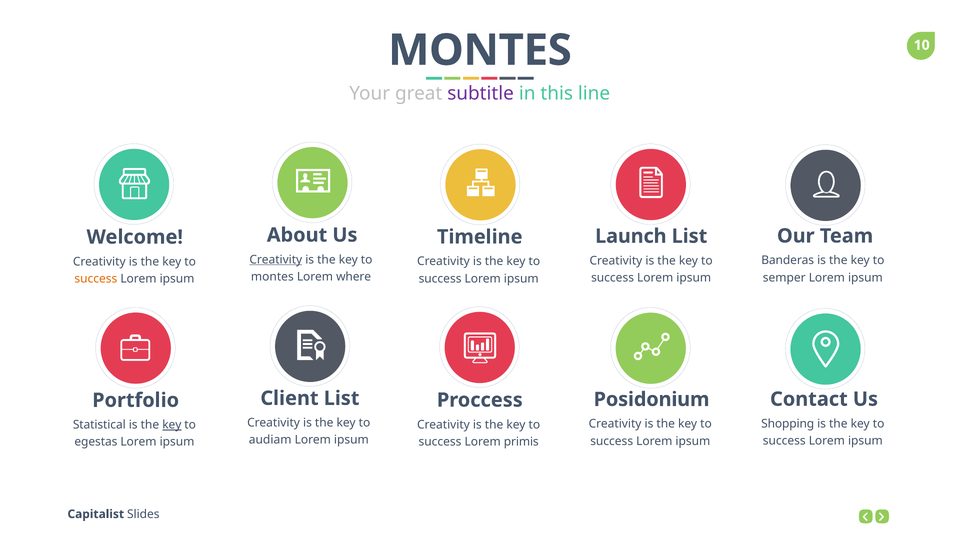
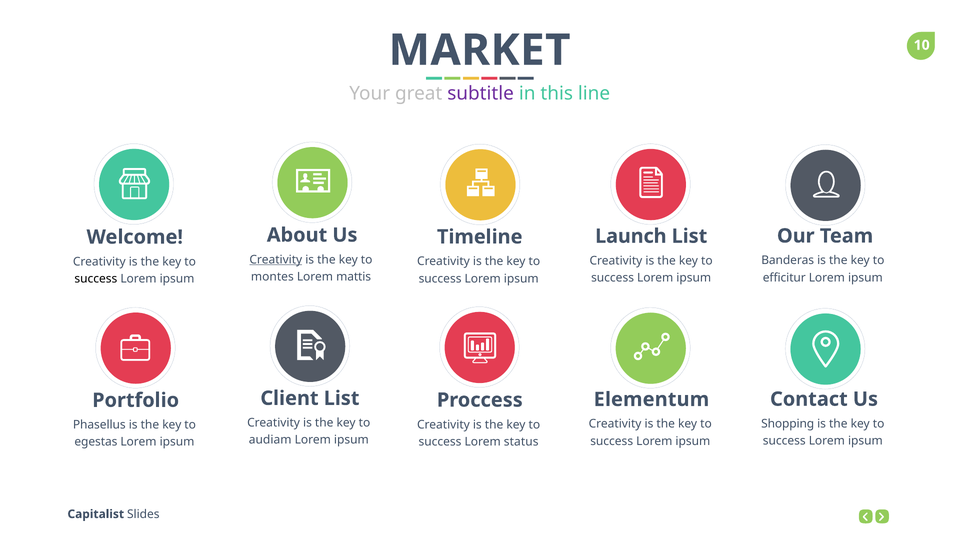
MONTES: MONTES -> MARKET (480, 50)
where: where -> mattis (354, 277)
semper: semper -> efficitur (784, 278)
success colour: orange -> black (96, 279)
Posidonium: Posidonium -> Elementum (651, 399)
Statistical: Statistical -> Phasellus (99, 425)
key underline: present -> none (172, 425)
primis: primis -> status (521, 442)
